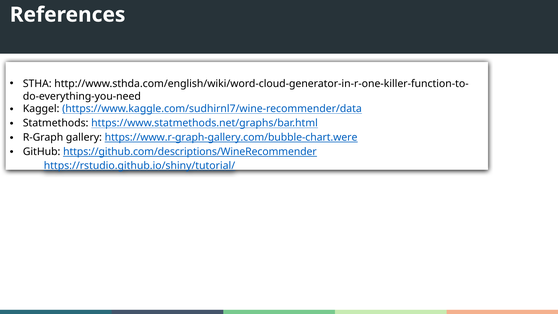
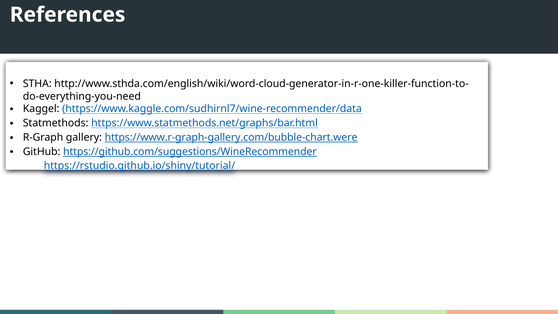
https://github.com/descriptions/WineRecommender: https://github.com/descriptions/WineRecommender -> https://github.com/suggestions/WineRecommender (190, 151)
